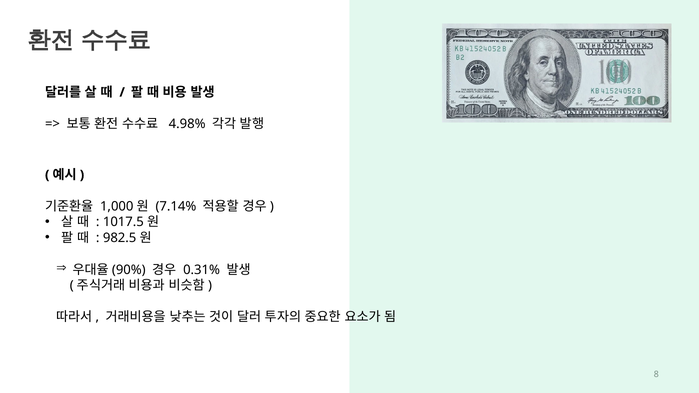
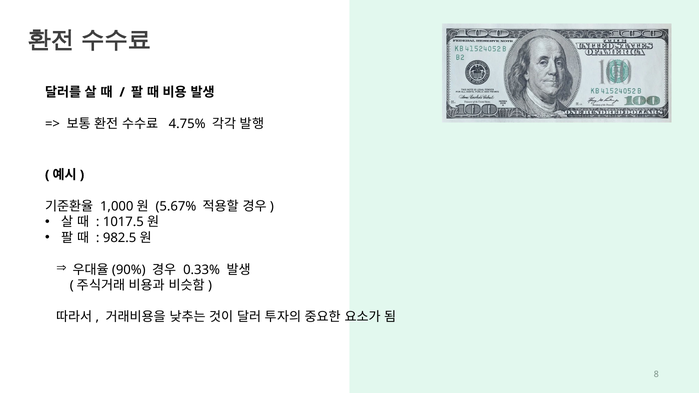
4.98%: 4.98% -> 4.75% (187, 124)
7.14%: 7.14% -> 5.67% (176, 206)
0.31%: 0.31% -> 0.33% (202, 270)
